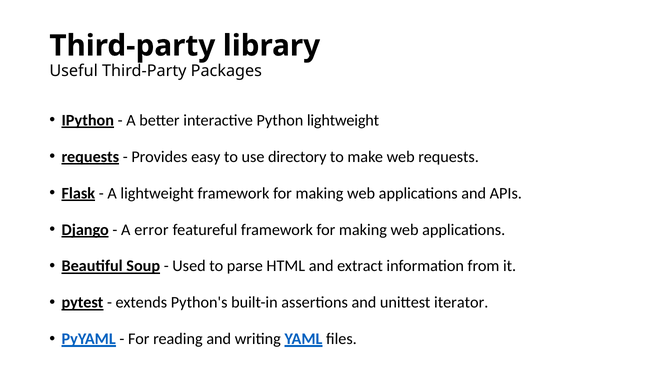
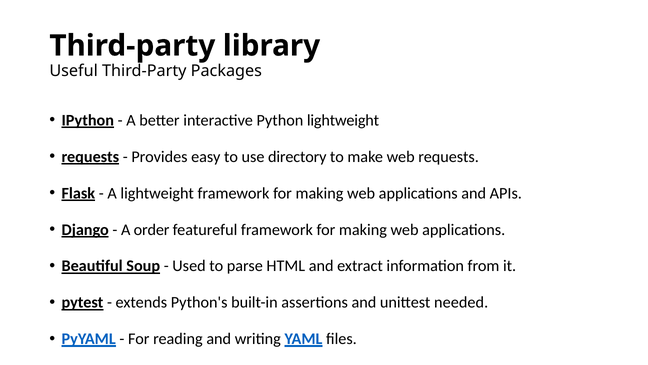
error: error -> order (152, 229)
iterator: iterator -> needed (461, 302)
